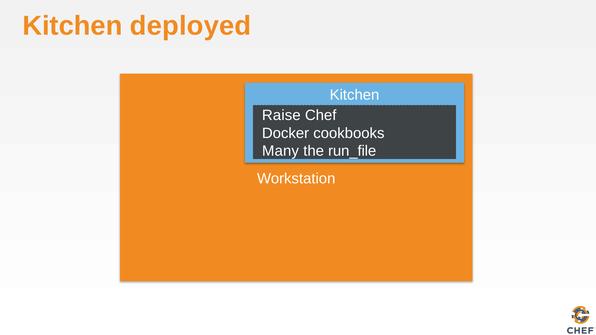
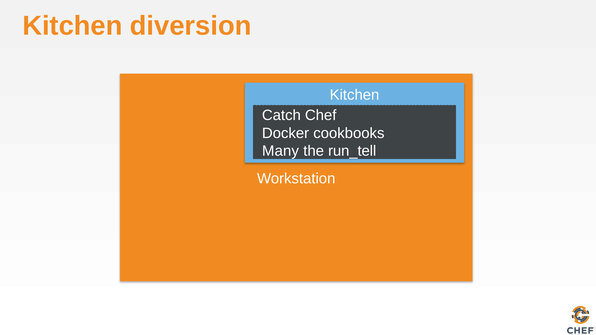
deployed: deployed -> diversion (191, 26)
Raise: Raise -> Catch (281, 115)
run_file: run_file -> run_tell (352, 151)
